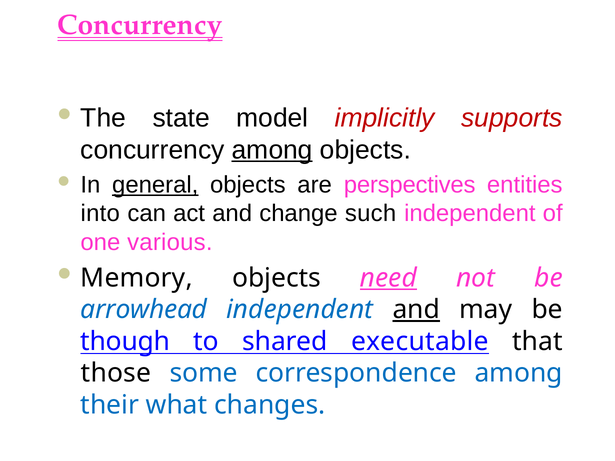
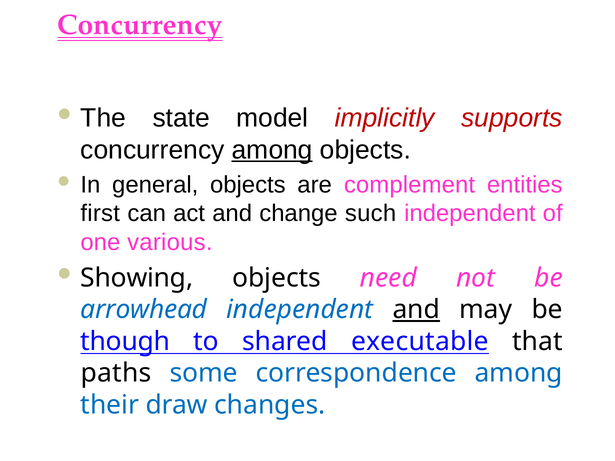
general underline: present -> none (155, 185)
perspectives: perspectives -> complement (410, 185)
into: into -> first (100, 214)
Memory: Memory -> Showing (137, 278)
need underline: present -> none (388, 278)
those: those -> paths (116, 373)
what: what -> draw (177, 405)
